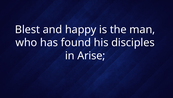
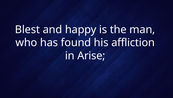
disciples: disciples -> affliction (133, 42)
